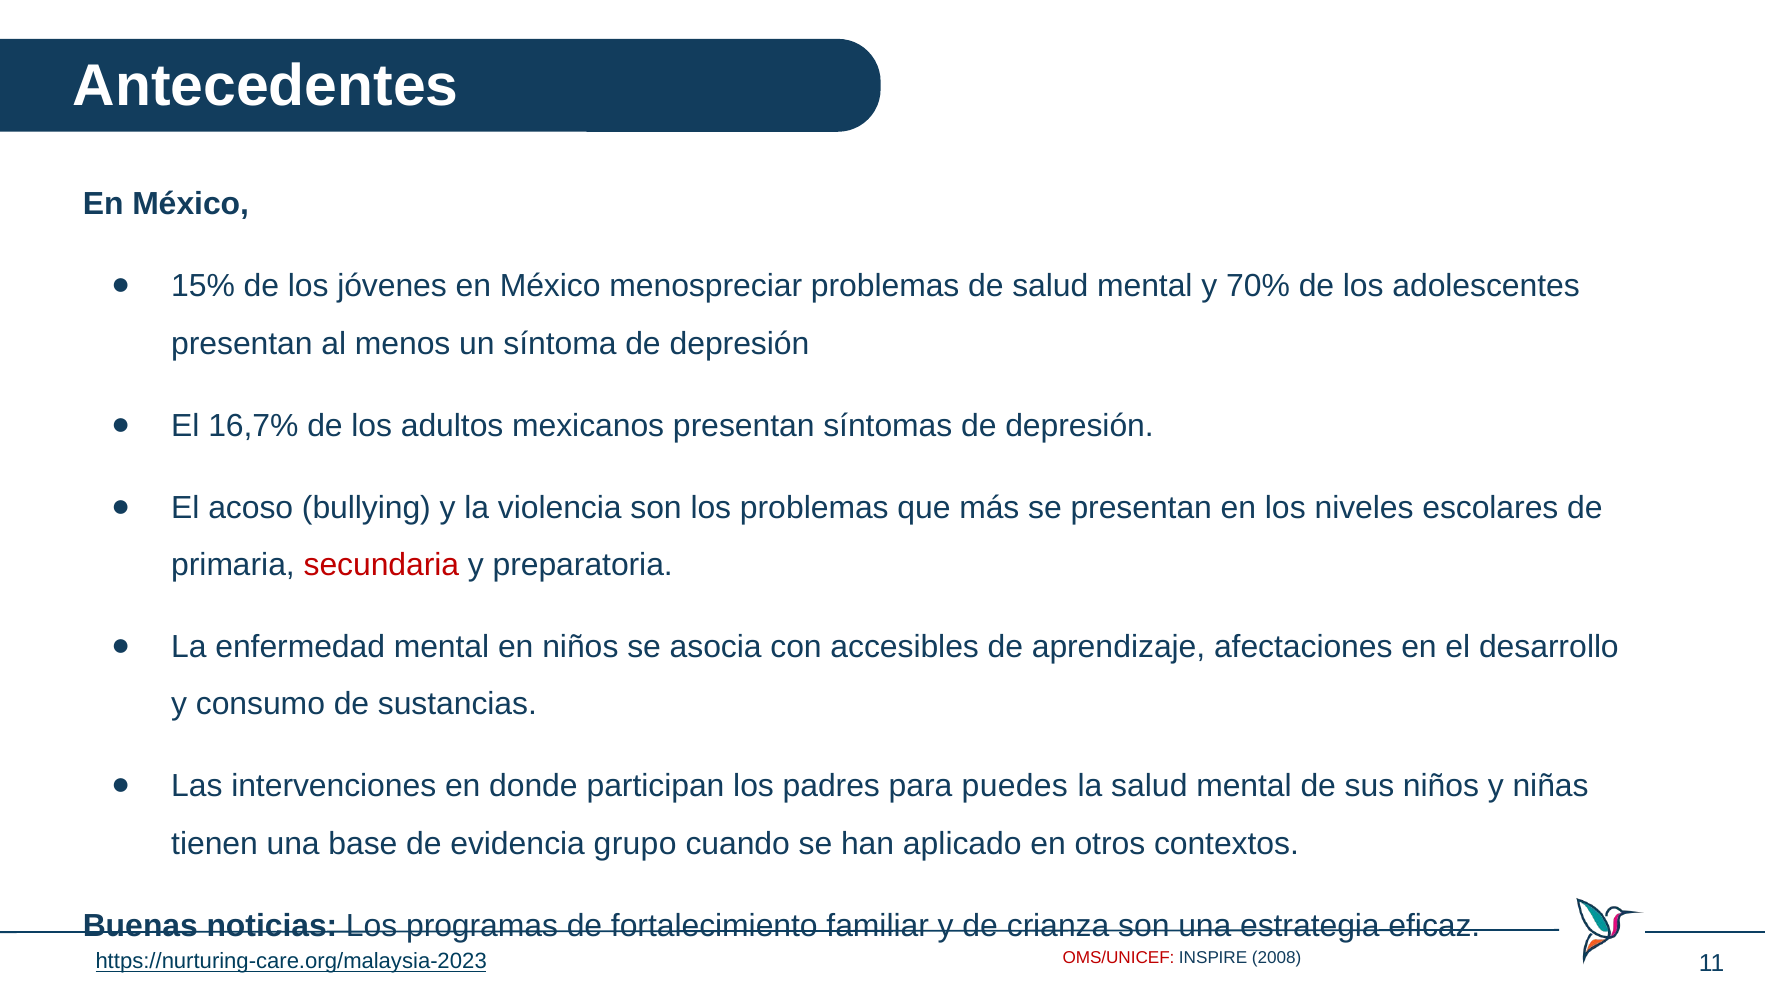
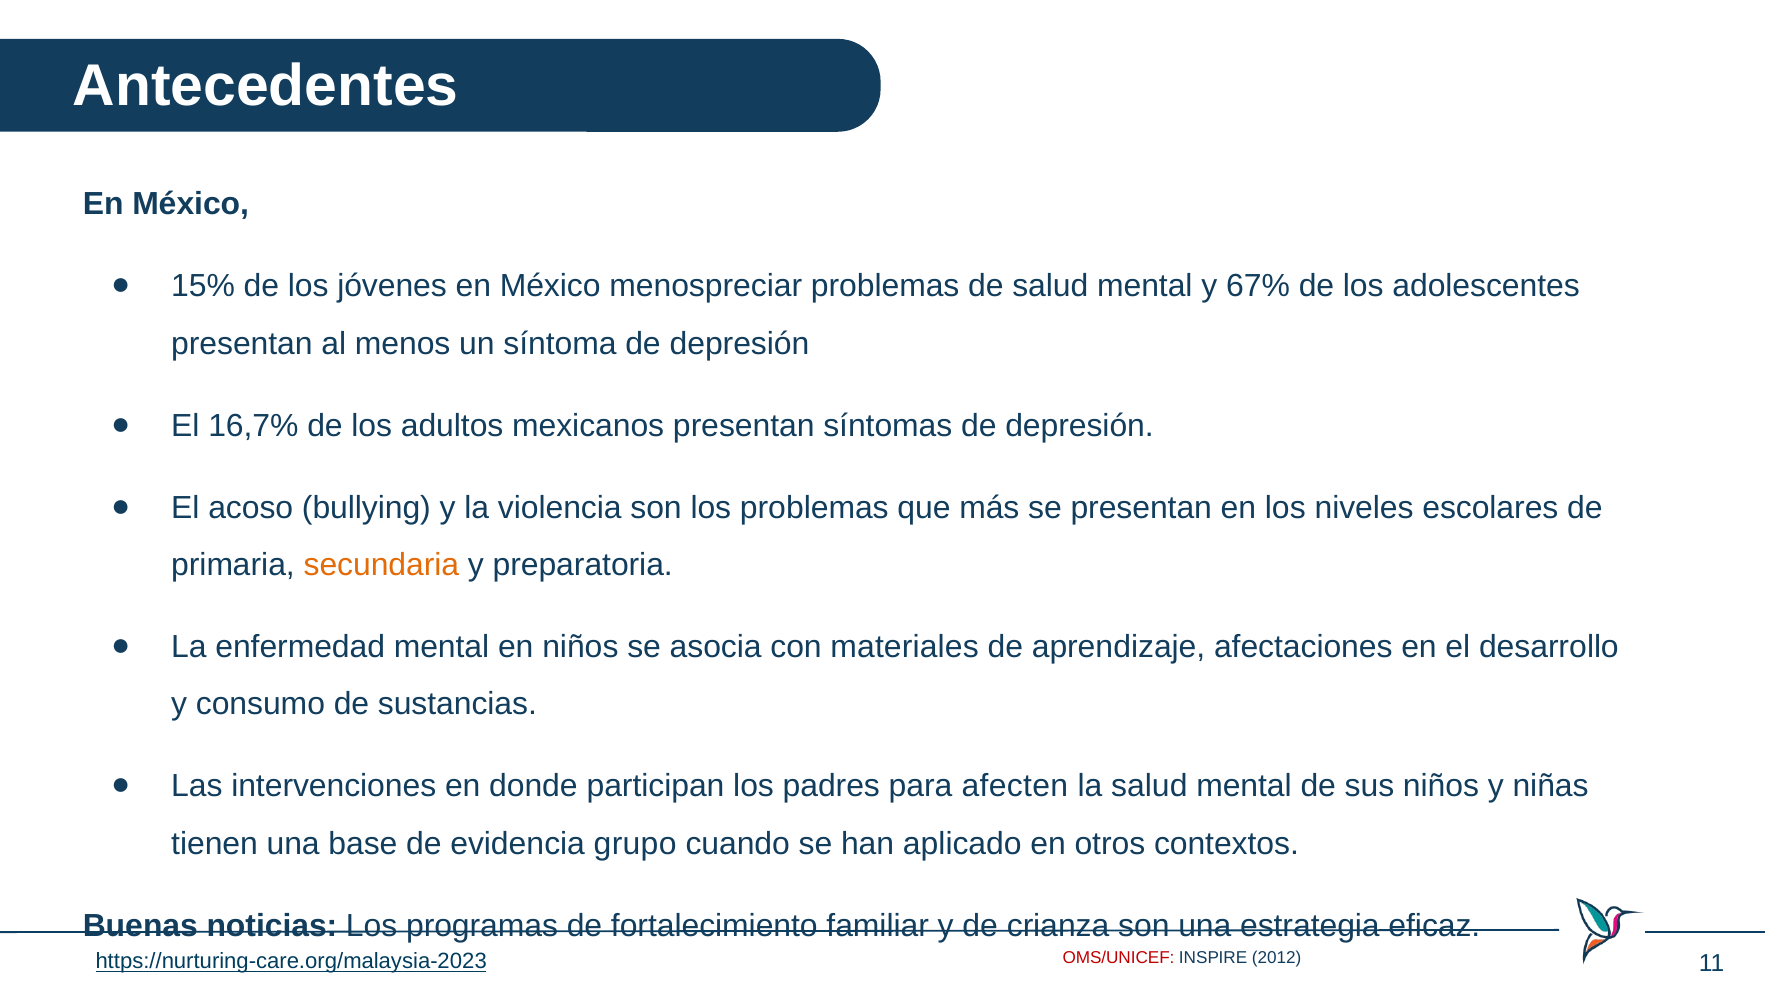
70%: 70% -> 67% (1258, 286)
secundaria colour: red -> orange (381, 565)
accesibles: accesibles -> materiales (905, 647)
puedes: puedes -> afecten (1015, 786)
2008: 2008 -> 2012 (1277, 958)
